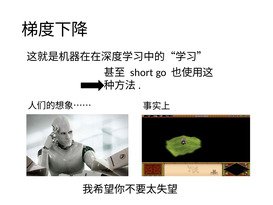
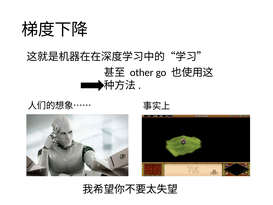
short: short -> other (142, 73)
